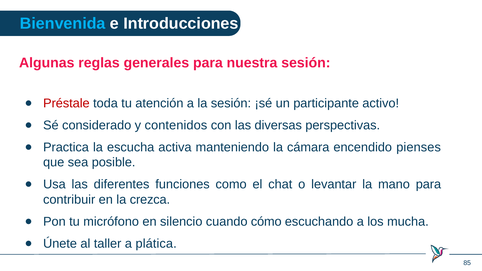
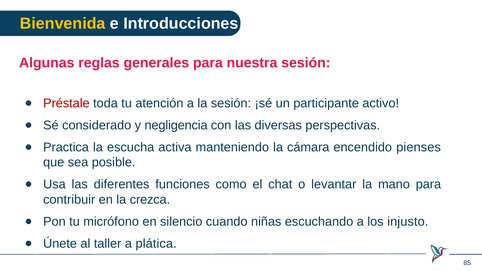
Bienvenida colour: light blue -> yellow (63, 24)
contenidos: contenidos -> negligencia (176, 125)
cómo: cómo -> niñas (266, 222)
mucha: mucha -> injusto (408, 222)
